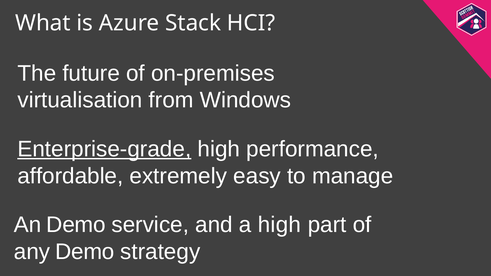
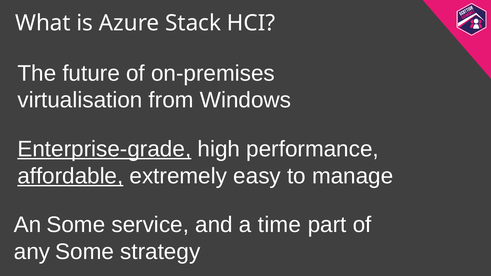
affordable underline: none -> present (70, 176)
An Demo: Demo -> Some (76, 225)
a high: high -> time (280, 225)
any Demo: Demo -> Some (85, 252)
